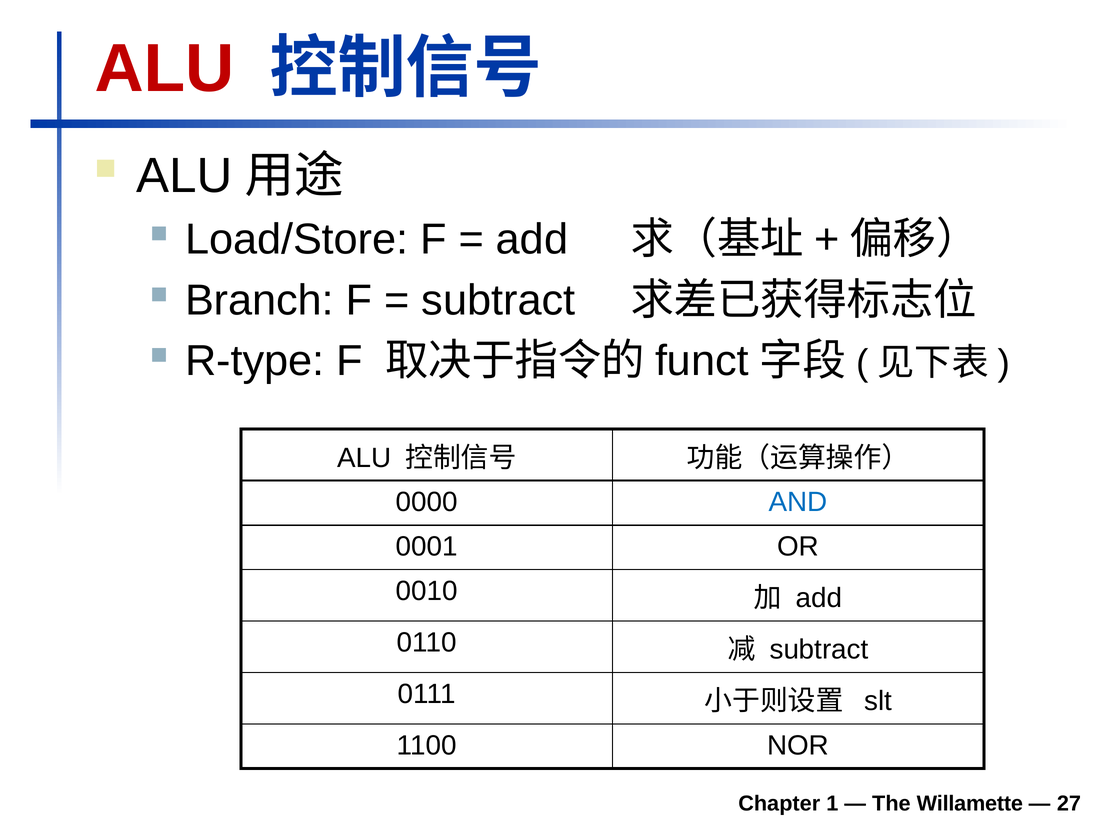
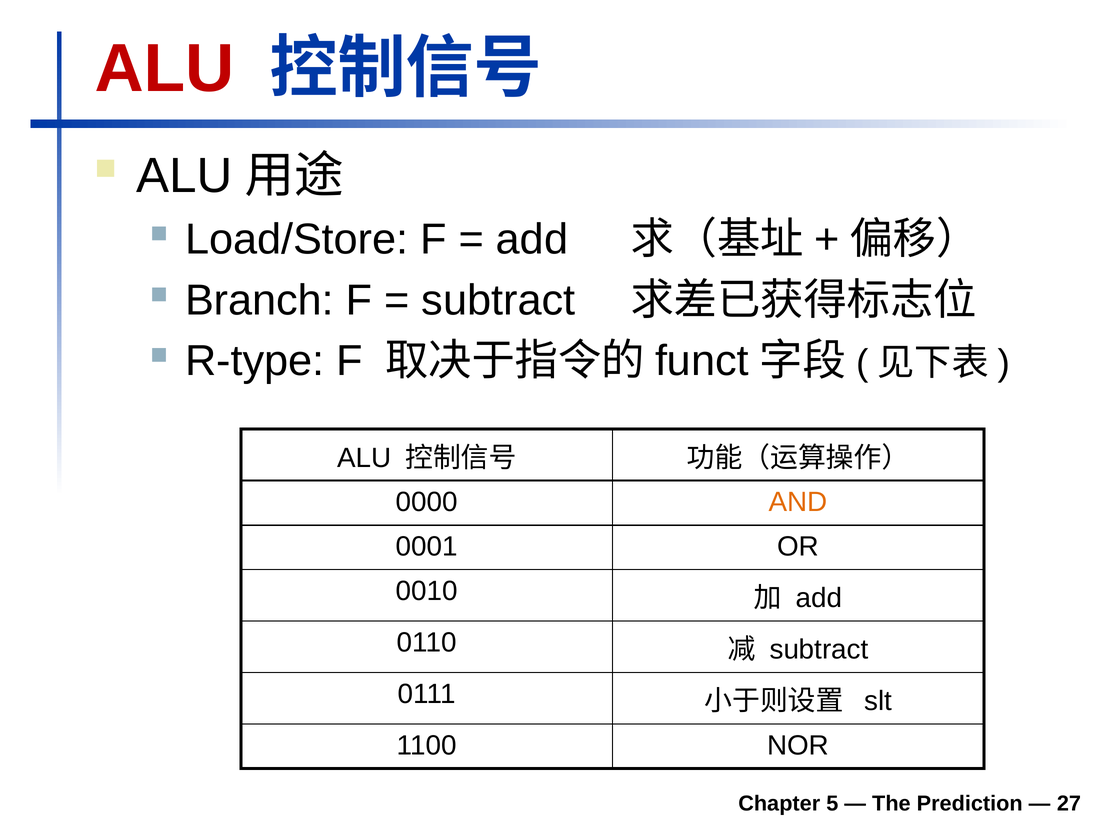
AND colour: blue -> orange (798, 503)
1: 1 -> 5 (832, 804)
Willamette: Willamette -> Prediction (970, 804)
